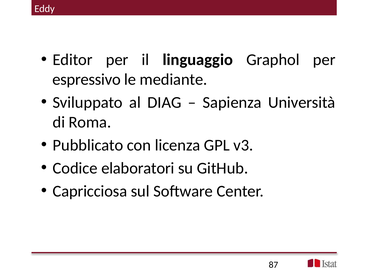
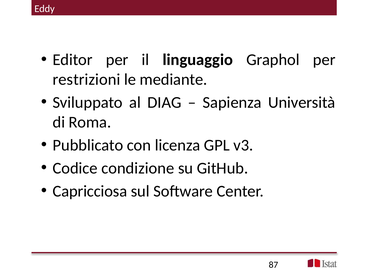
espressivo: espressivo -> restrizioni (86, 80)
elaboratori: elaboratori -> condizione (138, 168)
